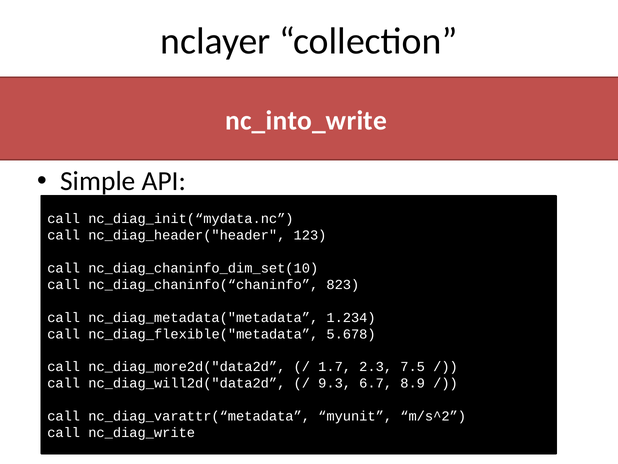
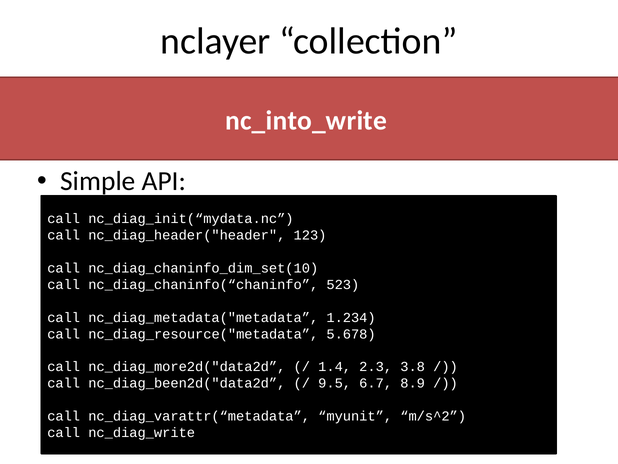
823: 823 -> 523 (343, 284)
nc_diag_flexible("metadata: nc_diag_flexible("metadata -> nc_diag_resource("metadata (203, 334)
1.7: 1.7 -> 1.4 (335, 367)
7.5: 7.5 -> 3.8 (413, 367)
nc_diag_will2d("data2d: nc_diag_will2d("data2d -> nc_diag_been2d("data2d (187, 383)
9.3: 9.3 -> 9.5 (335, 383)
